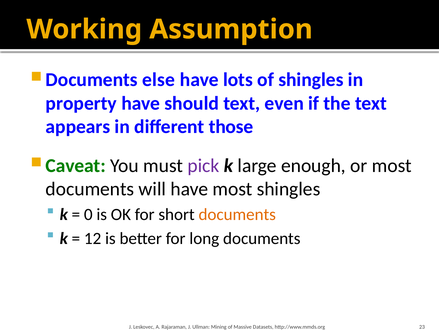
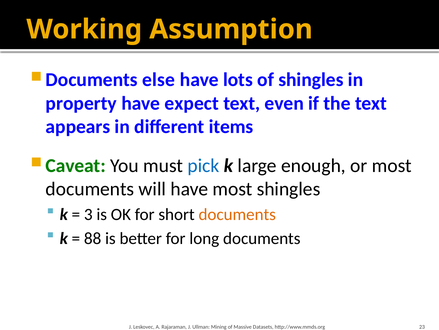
should: should -> expect (192, 103)
those: those -> items (231, 126)
pick colour: purple -> blue (203, 165)
0: 0 -> 3 (88, 214)
12: 12 -> 88 (93, 238)
